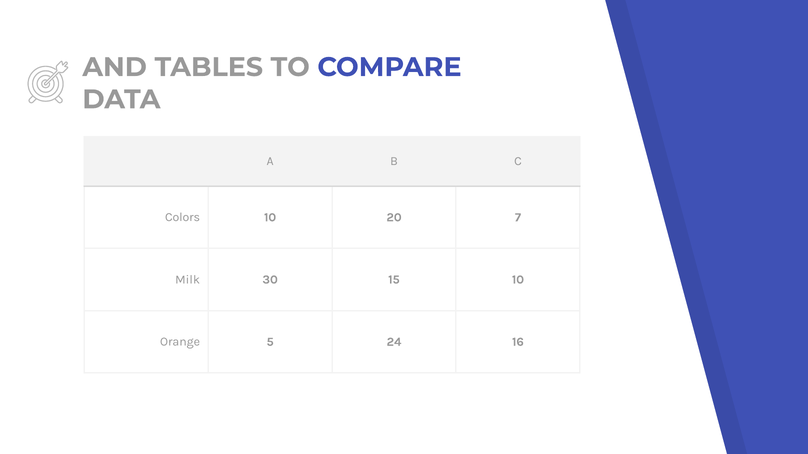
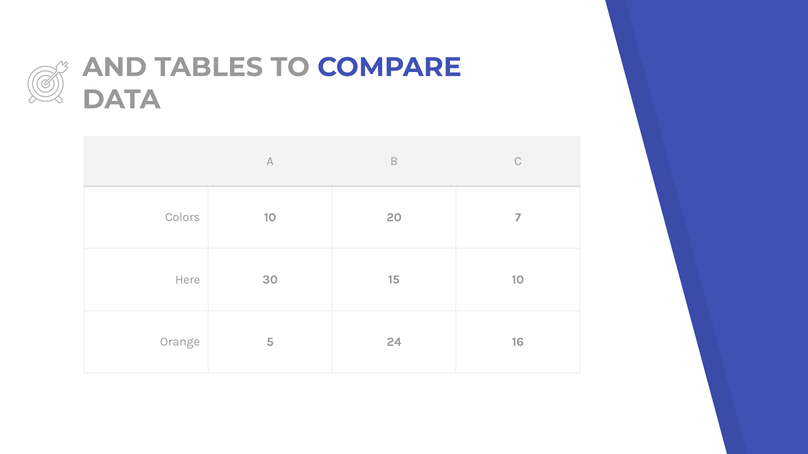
Milk: Milk -> Here (188, 280)
